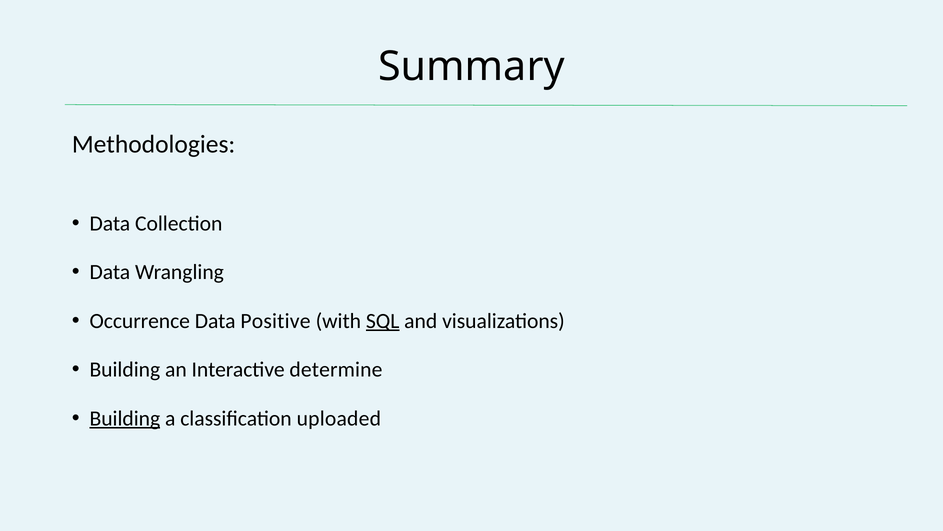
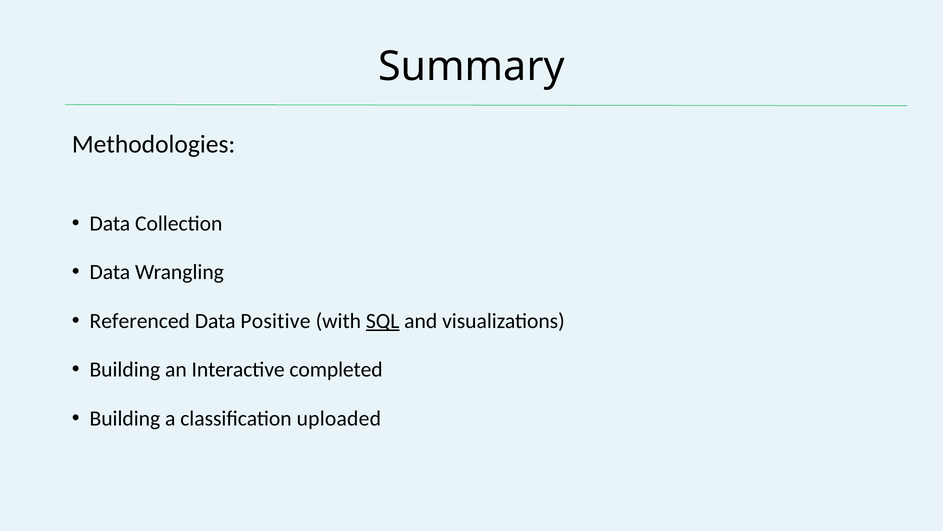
Occurrence: Occurrence -> Referenced (140, 321)
determine: determine -> completed (336, 369)
Building underline: present -> none (125, 418)
